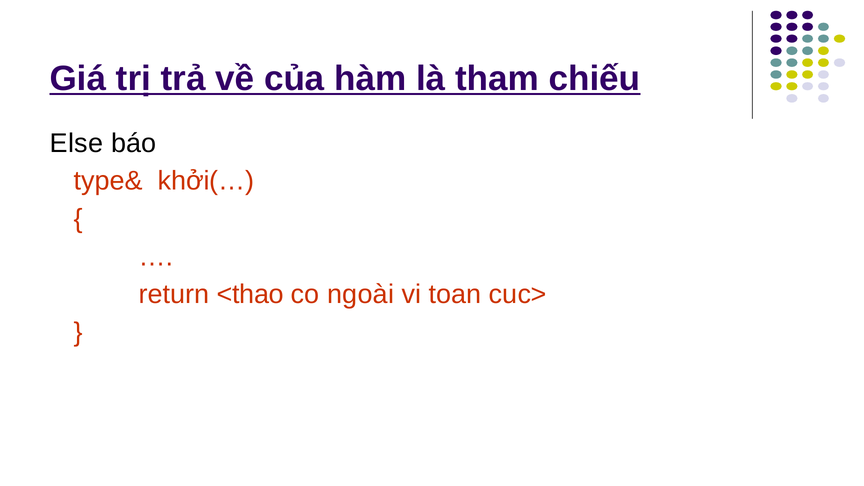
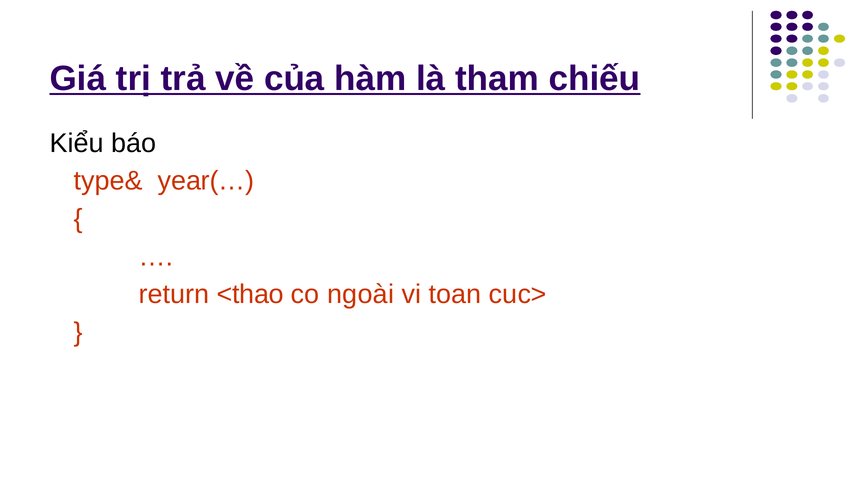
Else: Else -> Kiểu (77, 143)
khởi(…: khởi(… -> year(… (206, 181)
